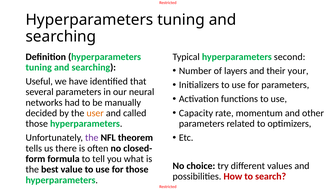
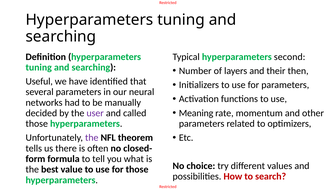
your: your -> then (298, 71)
Capacity: Capacity -> Meaning (196, 113)
user colour: orange -> purple (95, 113)
